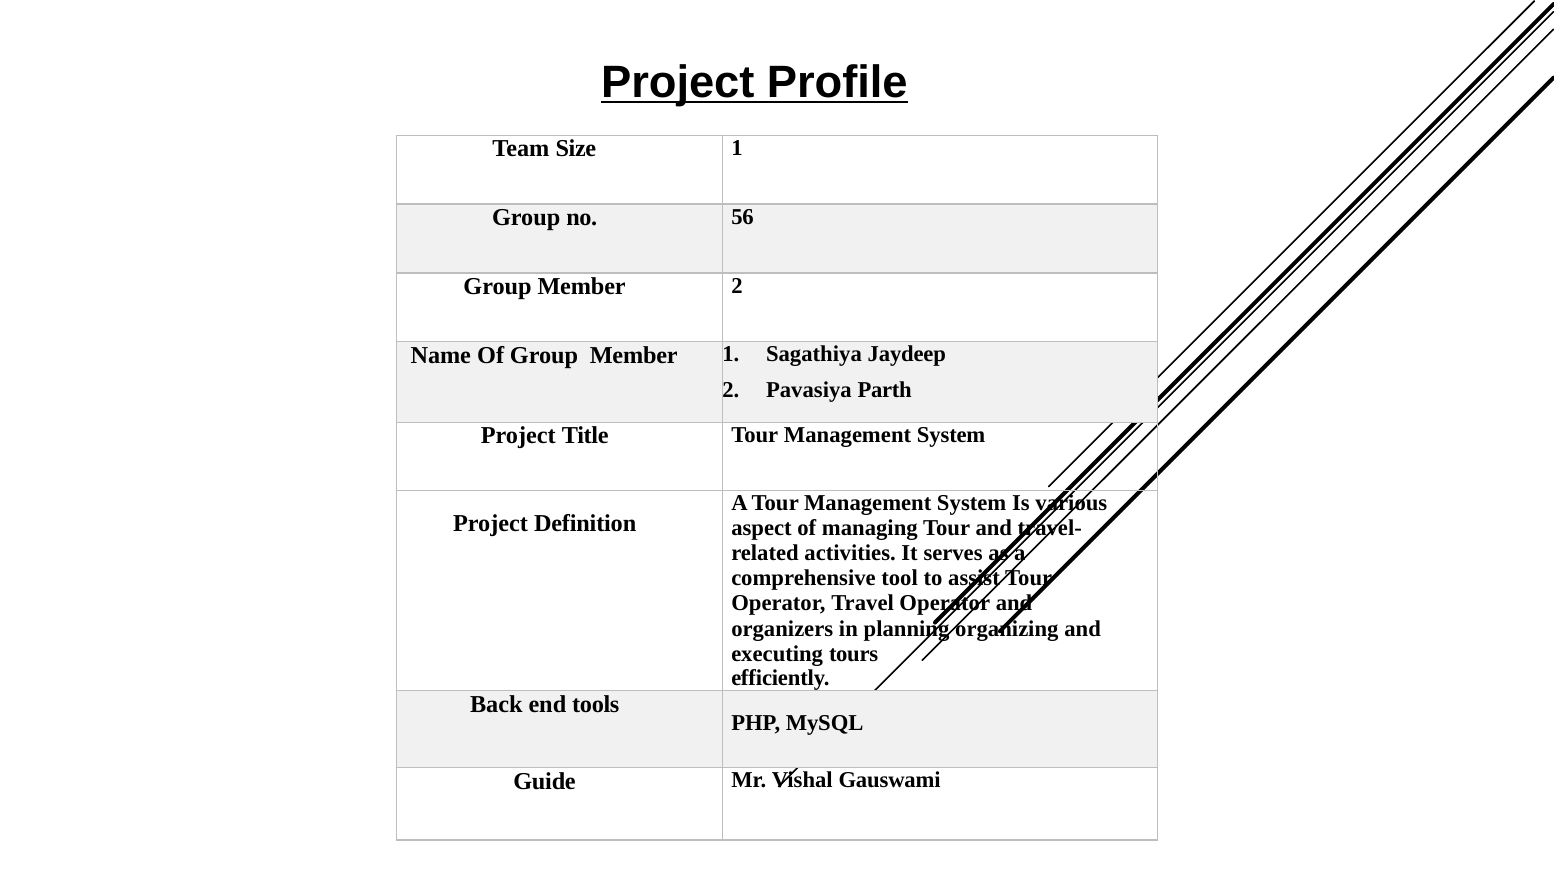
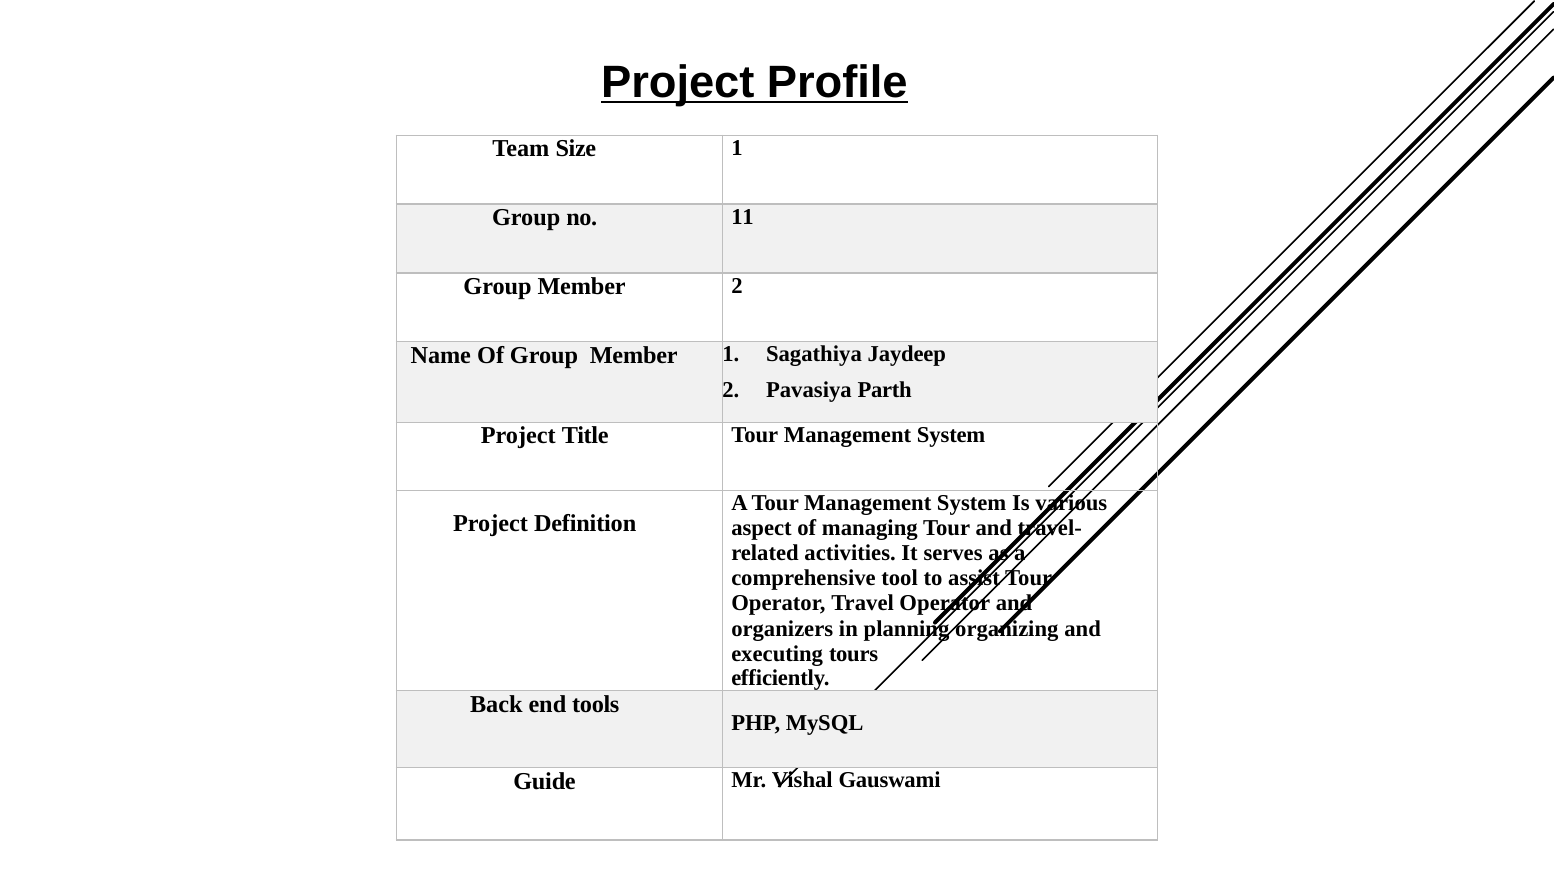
56: 56 -> 11 (742, 217)
